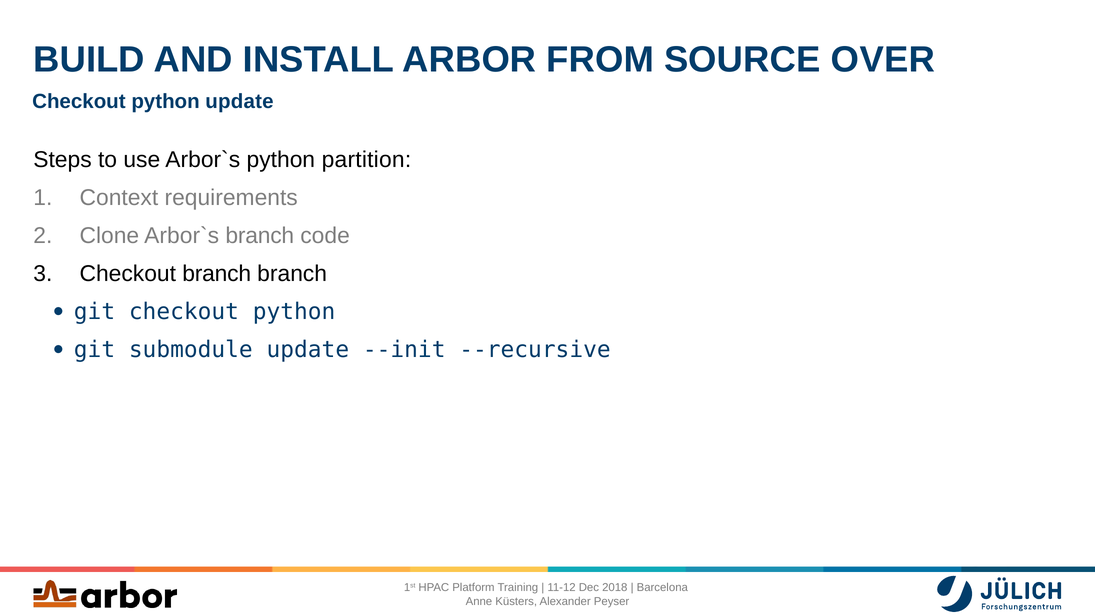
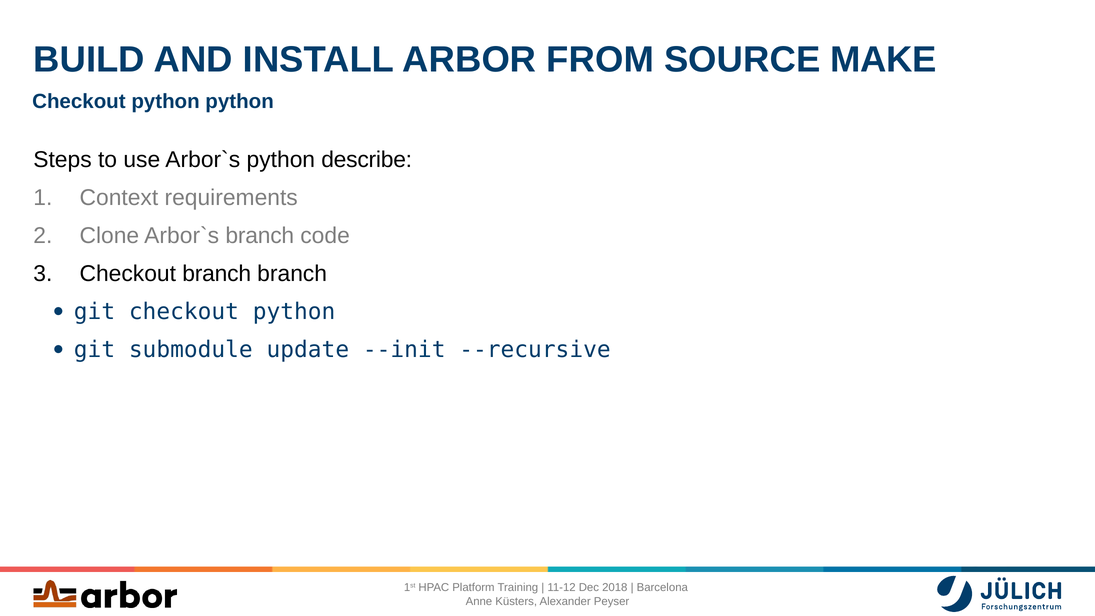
OVER: OVER -> MAKE (883, 60)
python update: update -> python (240, 102)
partition: partition -> describe (367, 159)
